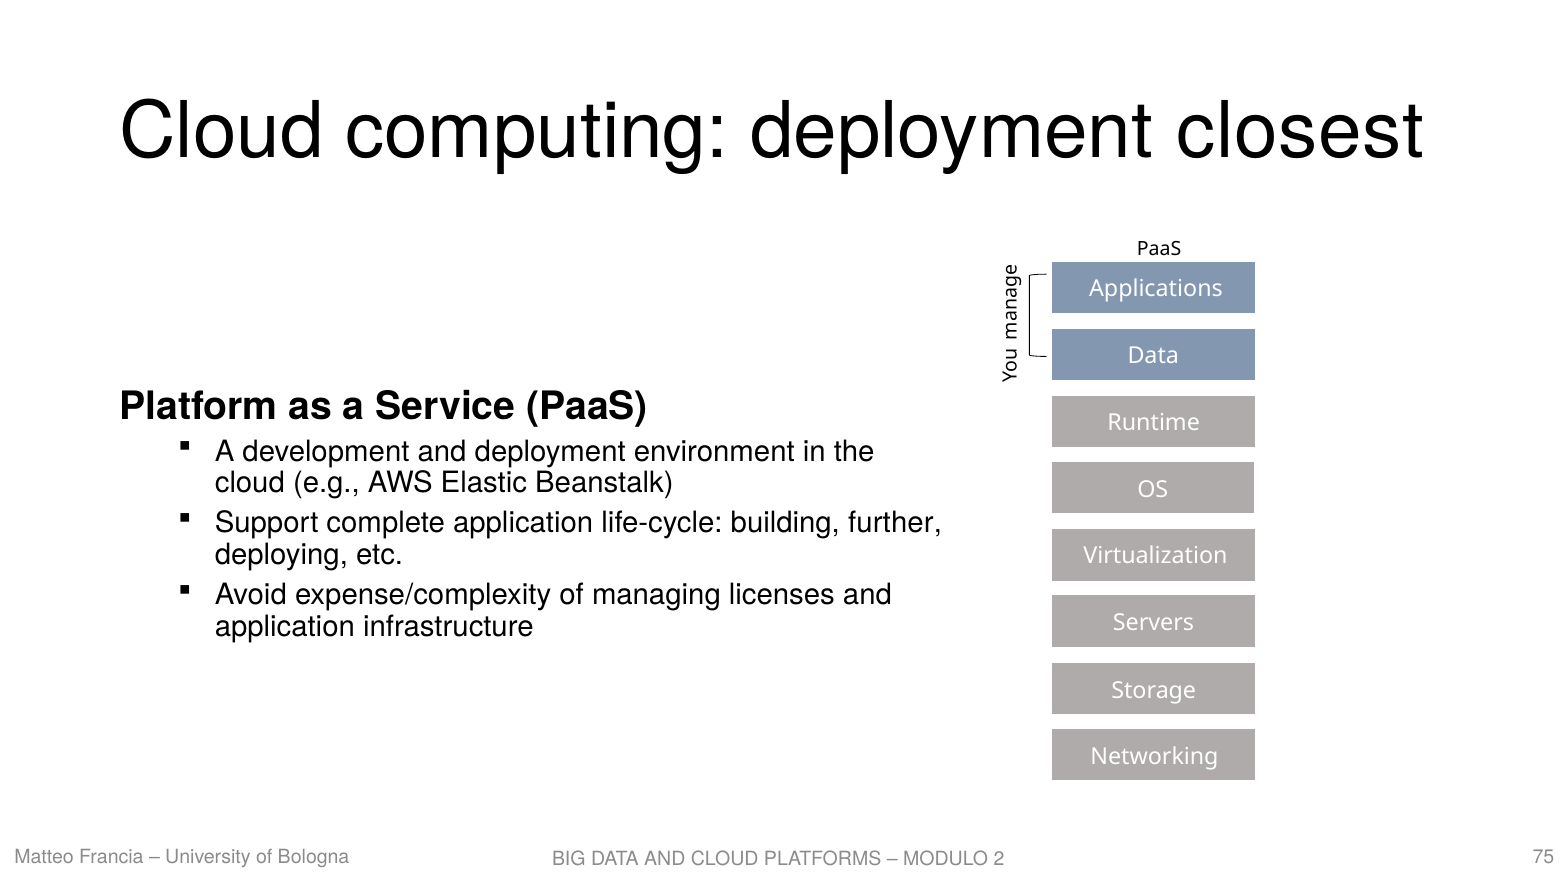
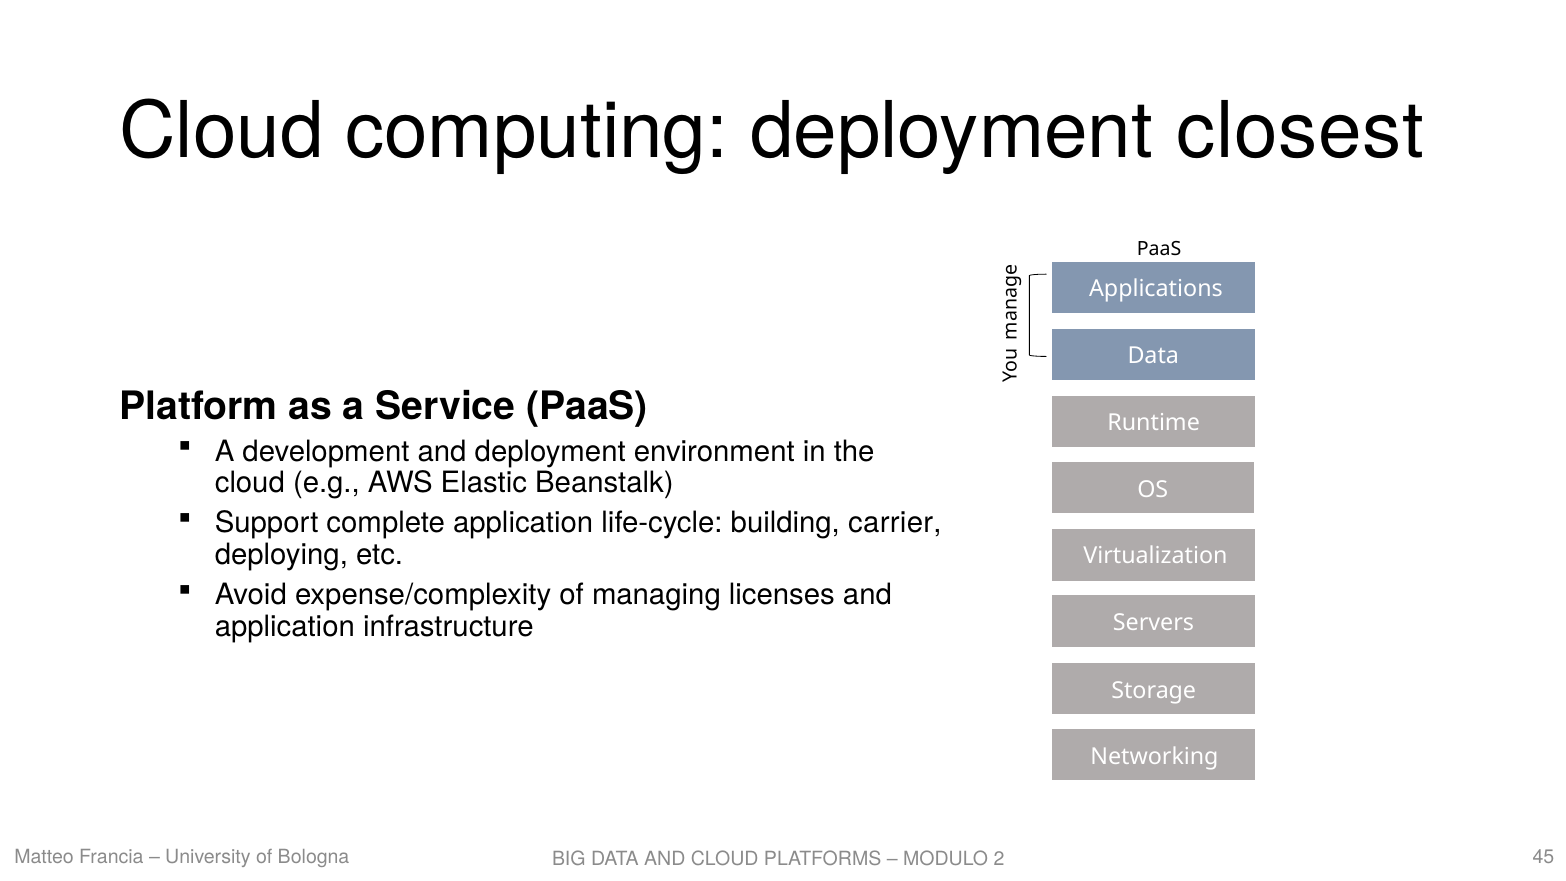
further: further -> carrier (895, 523)
75: 75 -> 45 (1543, 857)
